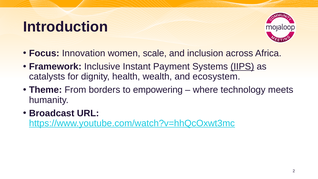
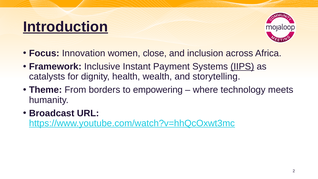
Introduction underline: none -> present (65, 27)
scale: scale -> close (155, 53)
ecosystem: ecosystem -> storytelling (216, 77)
